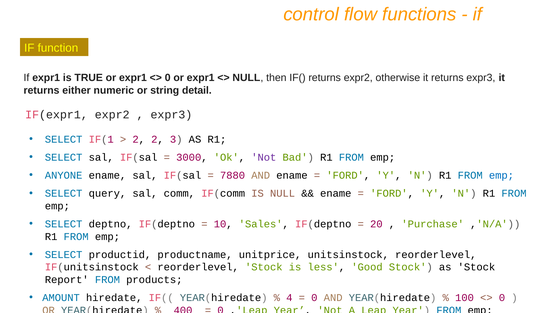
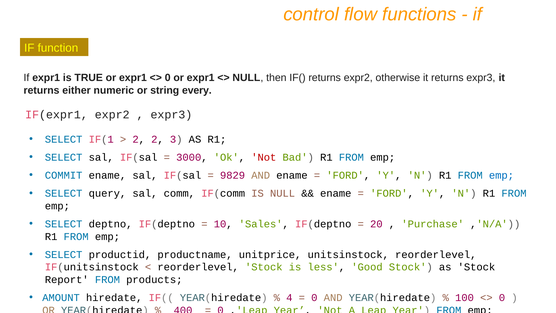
detail: detail -> every (197, 90)
Not colour: purple -> red (264, 157)
ANYONE: ANYONE -> COMMIT (64, 175)
7880: 7880 -> 9829 (233, 175)
